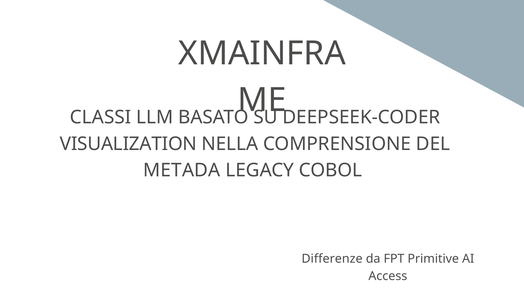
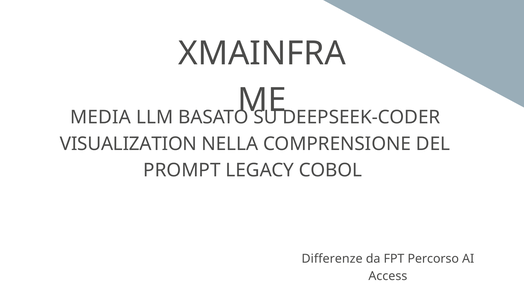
CLASSI: CLASSI -> MEDIA (101, 118)
METADA: METADA -> PROMPT (182, 171)
Primitive: Primitive -> Percorso (433, 259)
